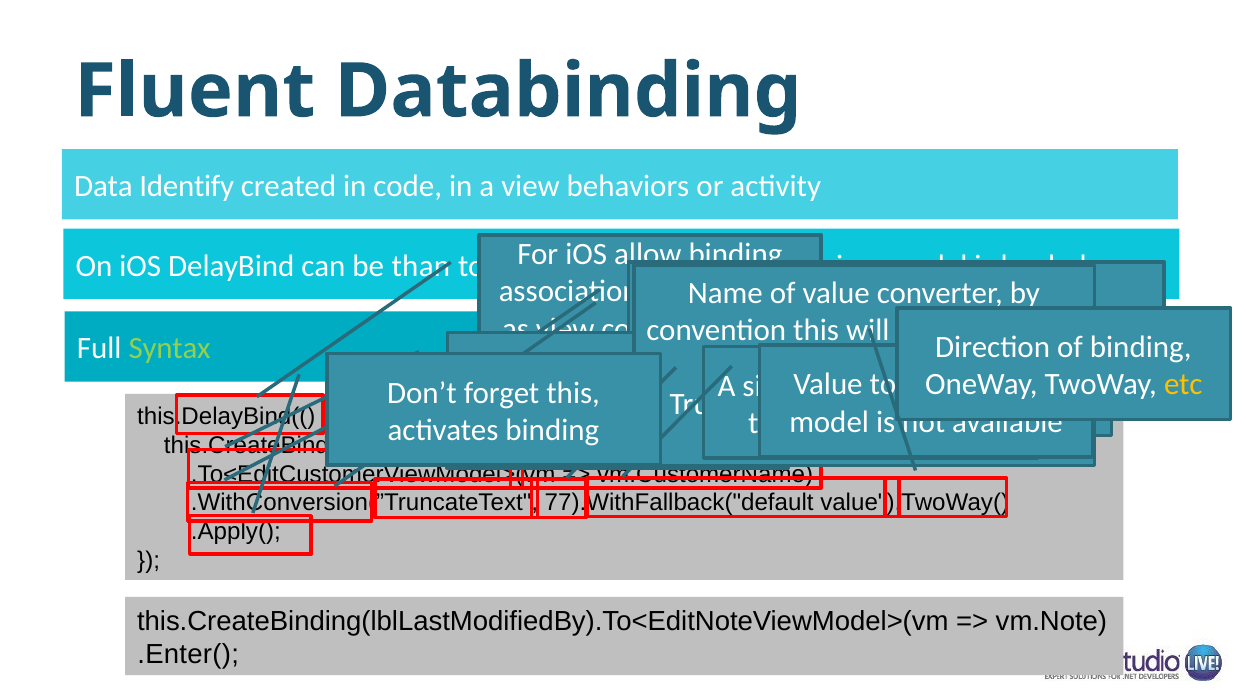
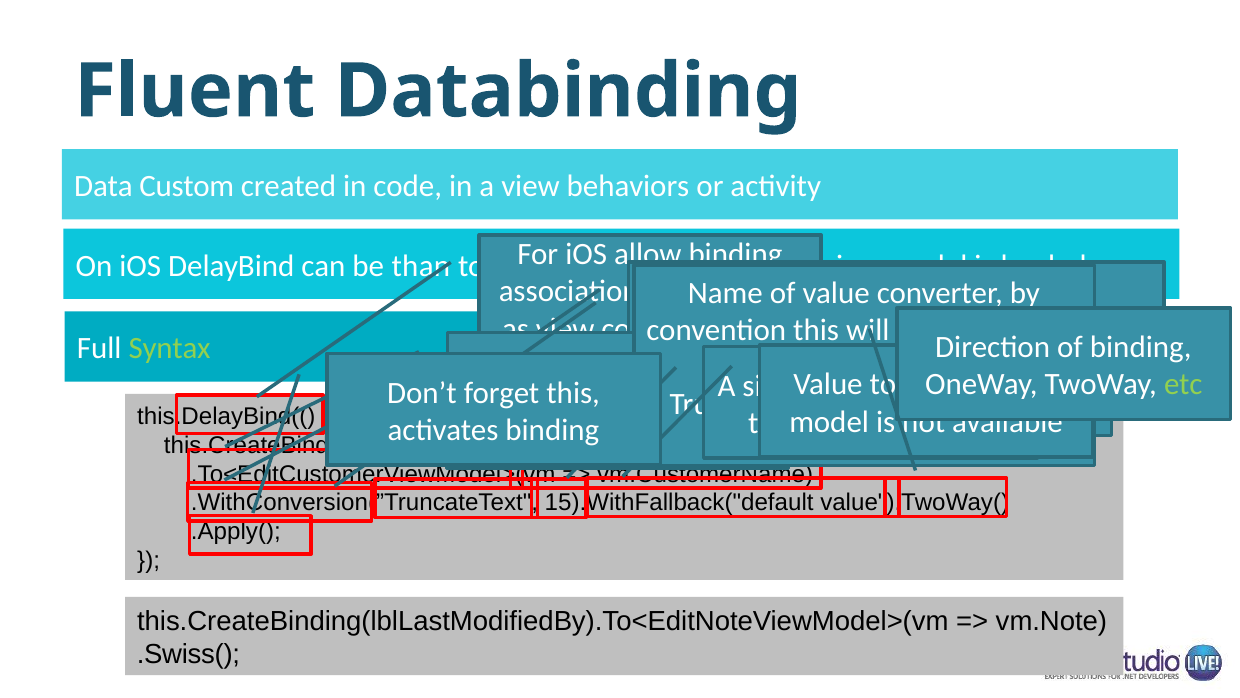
Identify: Identify -> Custom (187, 186)
etc colour: yellow -> light green (1183, 384)
77).WithFallback("default: 77).WithFallback("default -> 15).WithFallback("default (679, 503)
.Enter(: .Enter( -> .Swiss( (188, 654)
